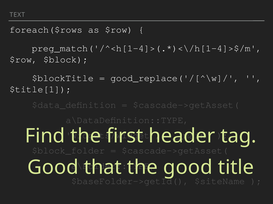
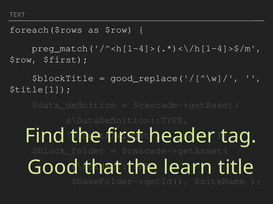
$block: $block -> $first (66, 60)
good: good -> learn (188, 168)
